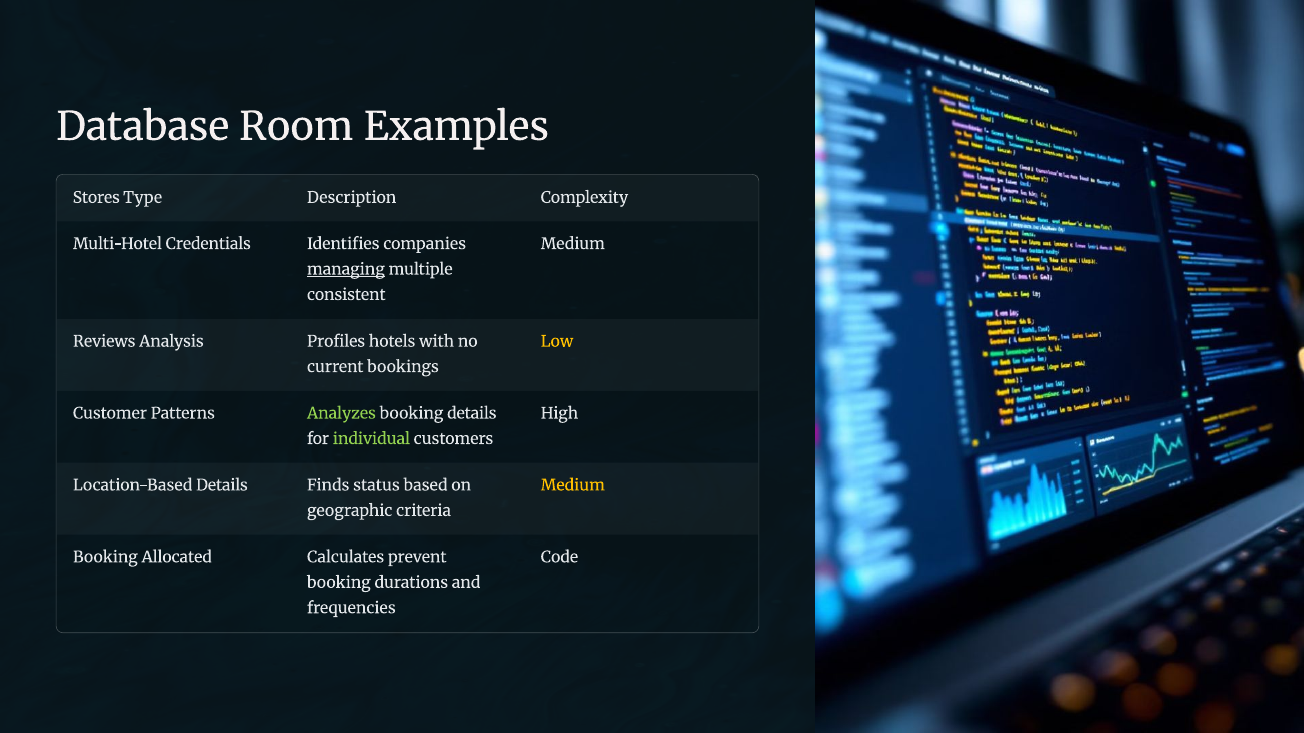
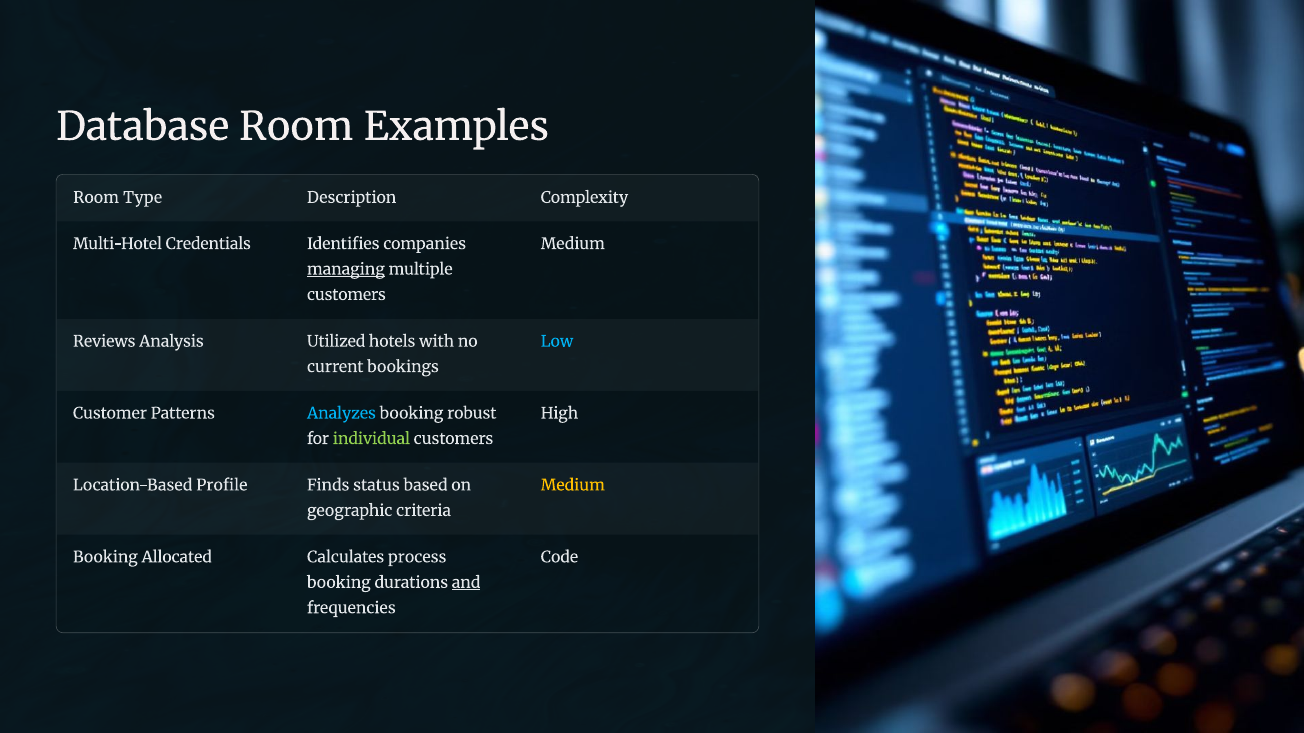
Stores: Stores -> Room (96, 198)
consistent: consistent -> customers (346, 295)
Profiles: Profiles -> Utilized (336, 342)
Low colour: yellow -> light blue (557, 342)
Analyzes colour: light green -> light blue (341, 414)
booking details: details -> robust (472, 414)
Location-Based Details: Details -> Profile (222, 486)
prevent: prevent -> process (417, 558)
and underline: none -> present (466, 583)
